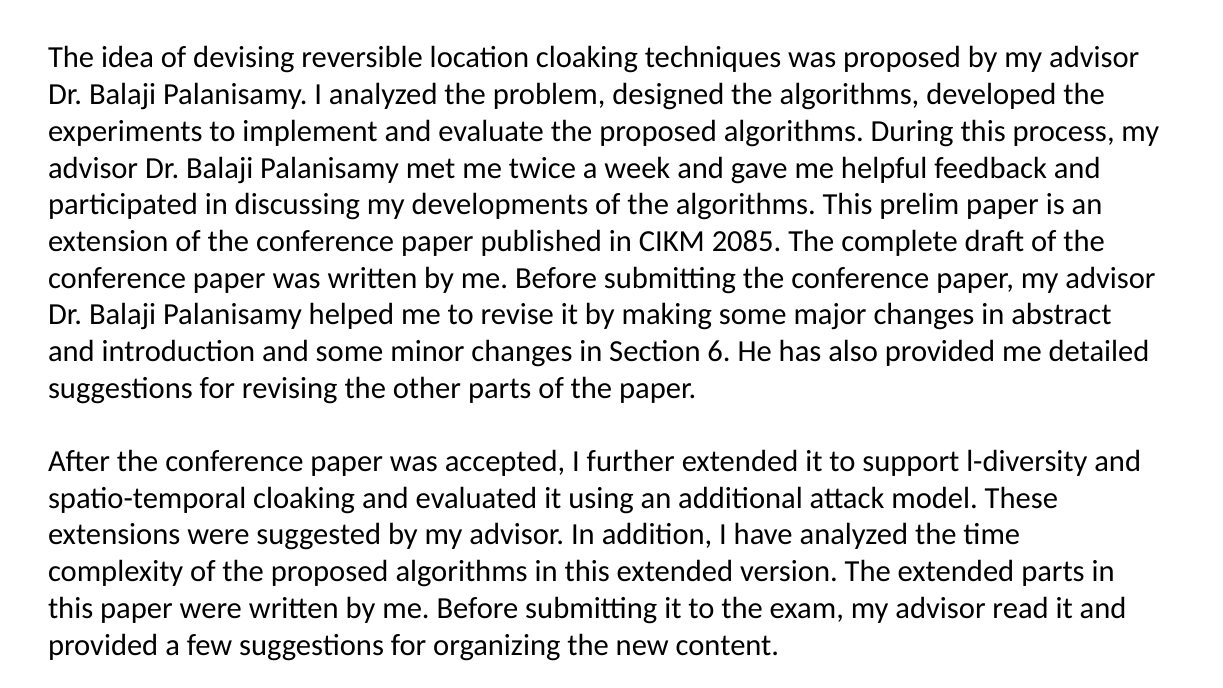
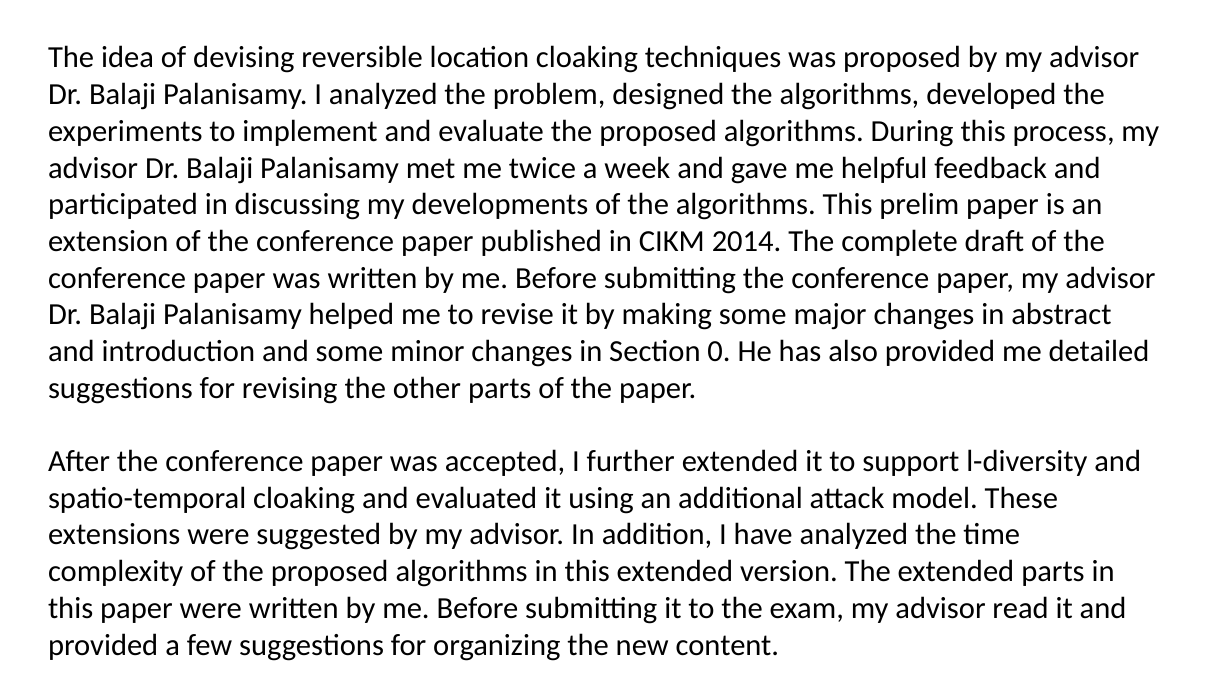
2085: 2085 -> 2014 (747, 241)
6: 6 -> 0 (719, 351)
